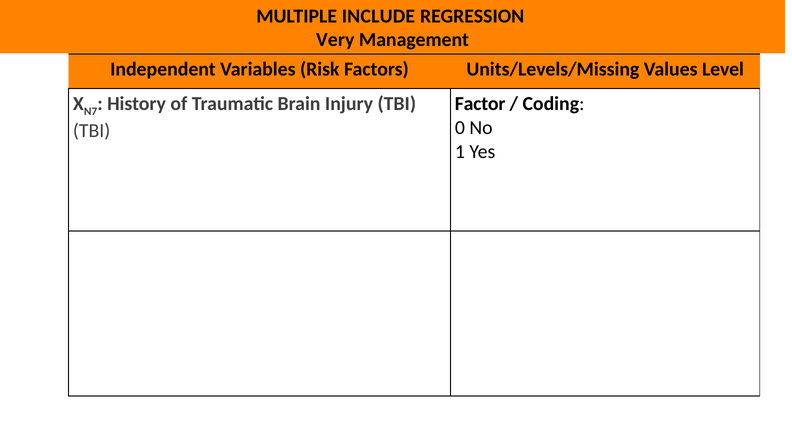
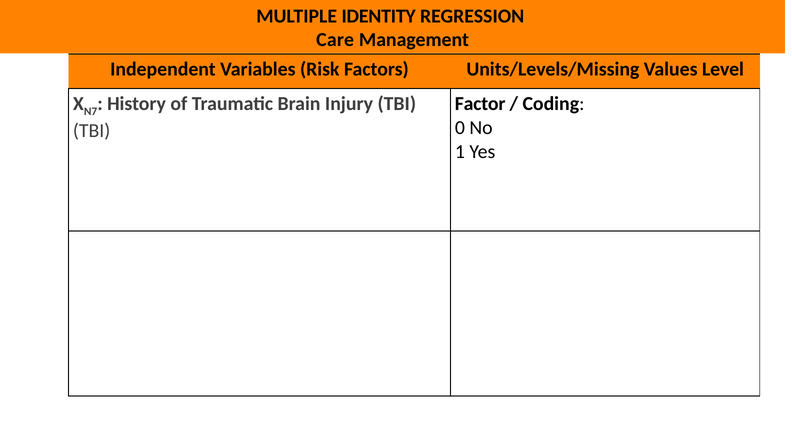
INCLUDE: INCLUDE -> IDENTITY (379, 16)
Very: Very -> Care (335, 40)
